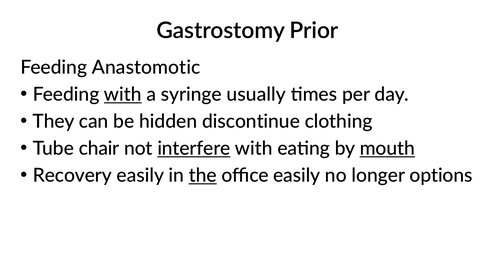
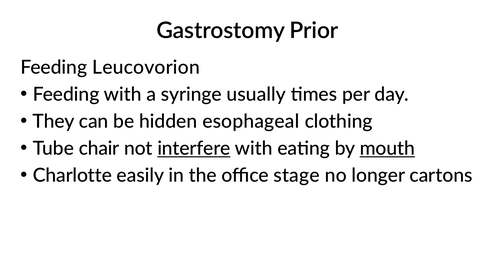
Anastomotic: Anastomotic -> Leucovorion (146, 68)
with underline: present -> none (123, 95)
discontinue: discontinue -> esophageal (251, 122)
Recovery: Recovery -> Charlotte (72, 176)
the underline: present -> none (203, 176)
office easily: easily -> stage (297, 176)
options: options -> cartons (441, 176)
